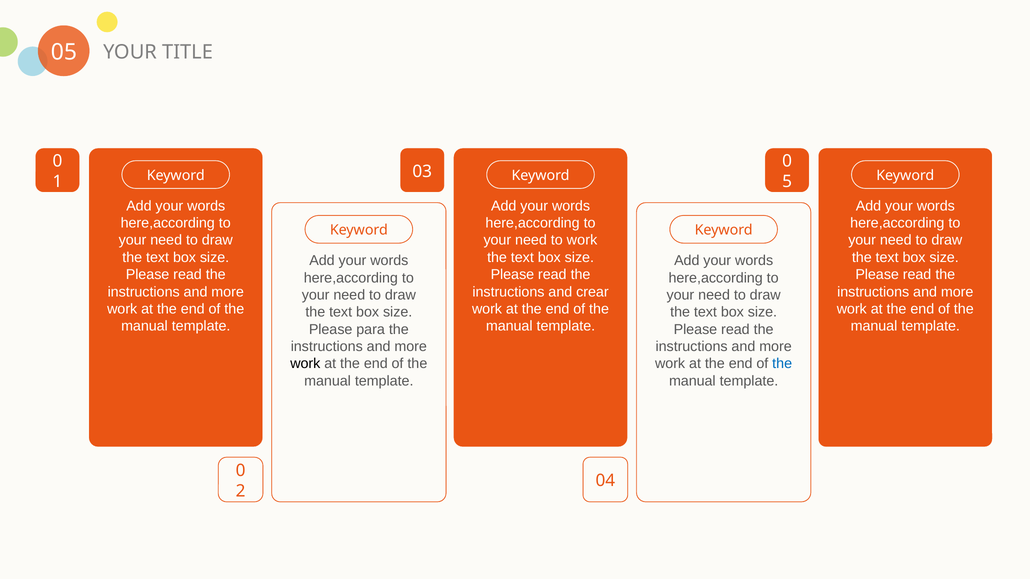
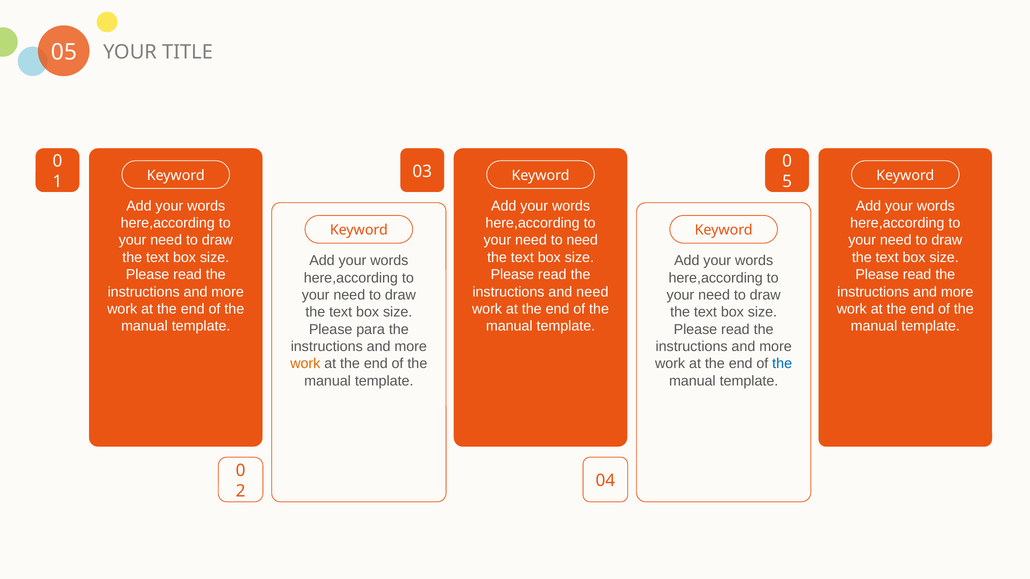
to work: work -> need (582, 240)
and crear: crear -> need (592, 292)
work colour: black -> orange (305, 364)
